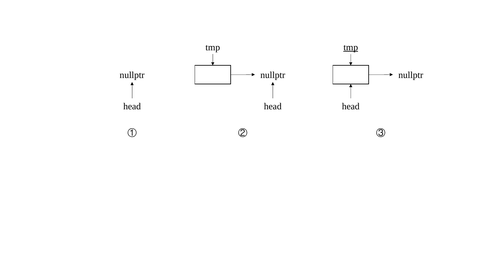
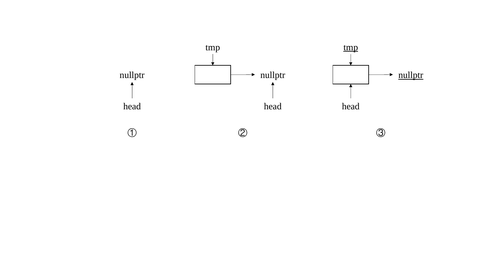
nullptr underline: none -> present (411, 75)
